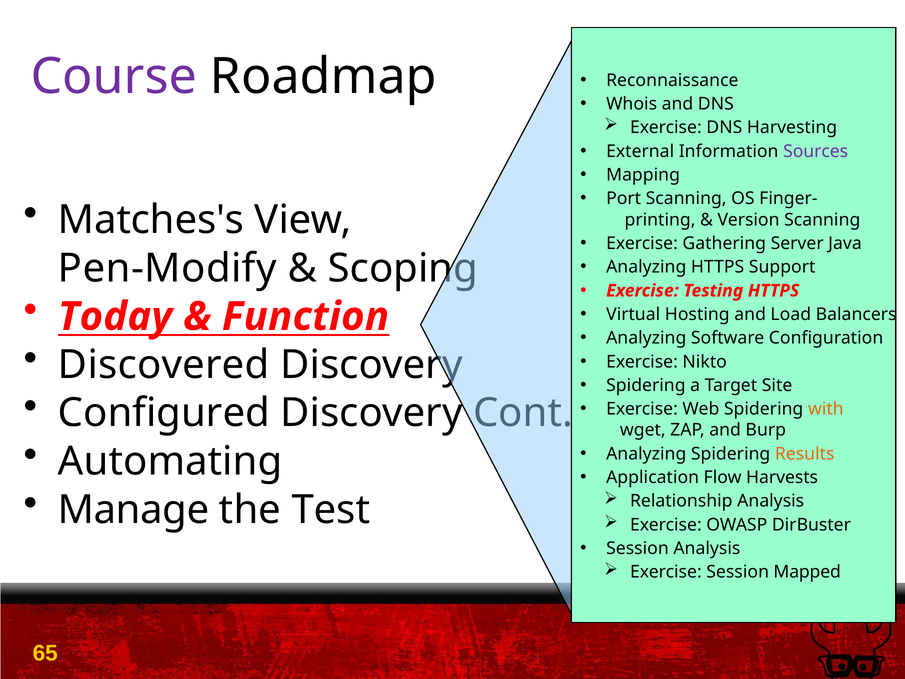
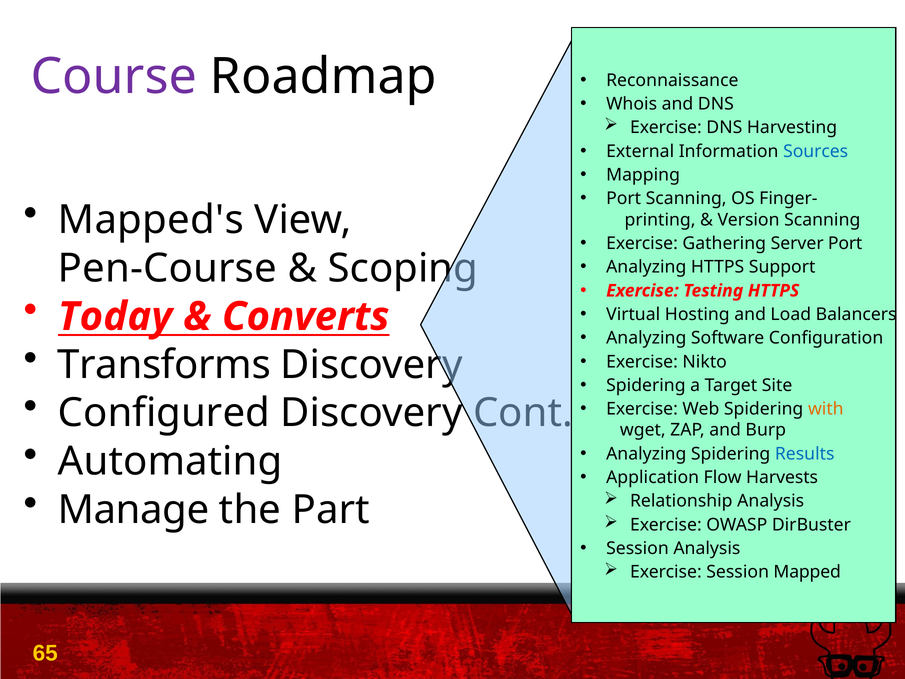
Sources colour: purple -> blue (816, 151)
Matches's: Matches's -> Mapped's (151, 220)
Server Java: Java -> Port (845, 243)
Pen-Modify: Pen-Modify -> Pen-Course (167, 268)
Function: Function -> Converts (306, 316)
Discovered: Discovered -> Transforms (164, 365)
Results colour: orange -> blue (805, 454)
Test: Test -> Part (331, 510)
